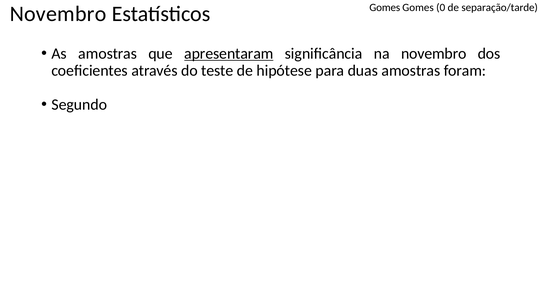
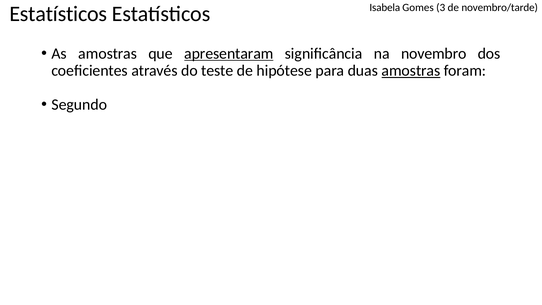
Novembro: Novembro -> Estatísticos (58, 14)
Estatísticos Gomes: Gomes -> Isabela (385, 8)
0: 0 -> 3 (441, 8)
separação/tarde: separação/tarde -> novembro/tarde (500, 8)
amostras underline: none -> present (411, 71)
